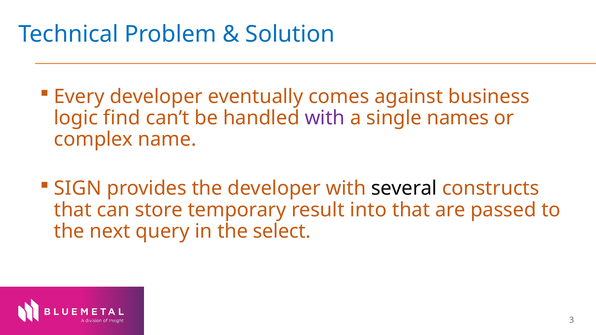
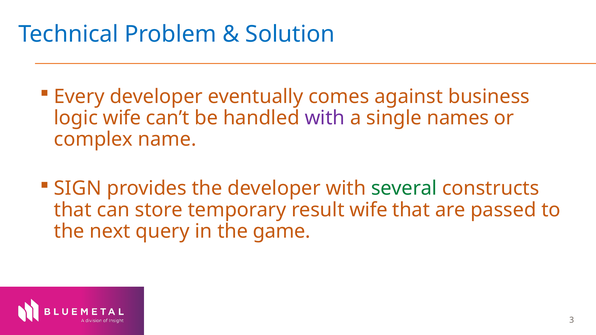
logic find: find -> wife (122, 118)
several colour: black -> green (404, 189)
result into: into -> wife (368, 210)
select: select -> game (282, 231)
